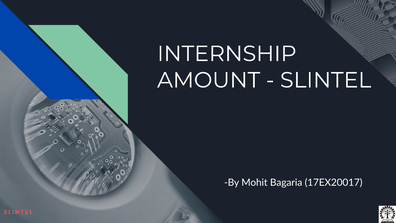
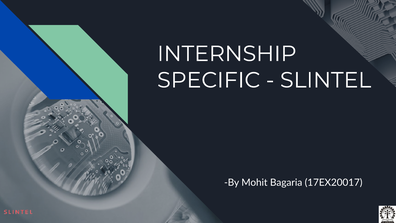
AMOUNT: AMOUNT -> SPECIFIC (209, 80)
